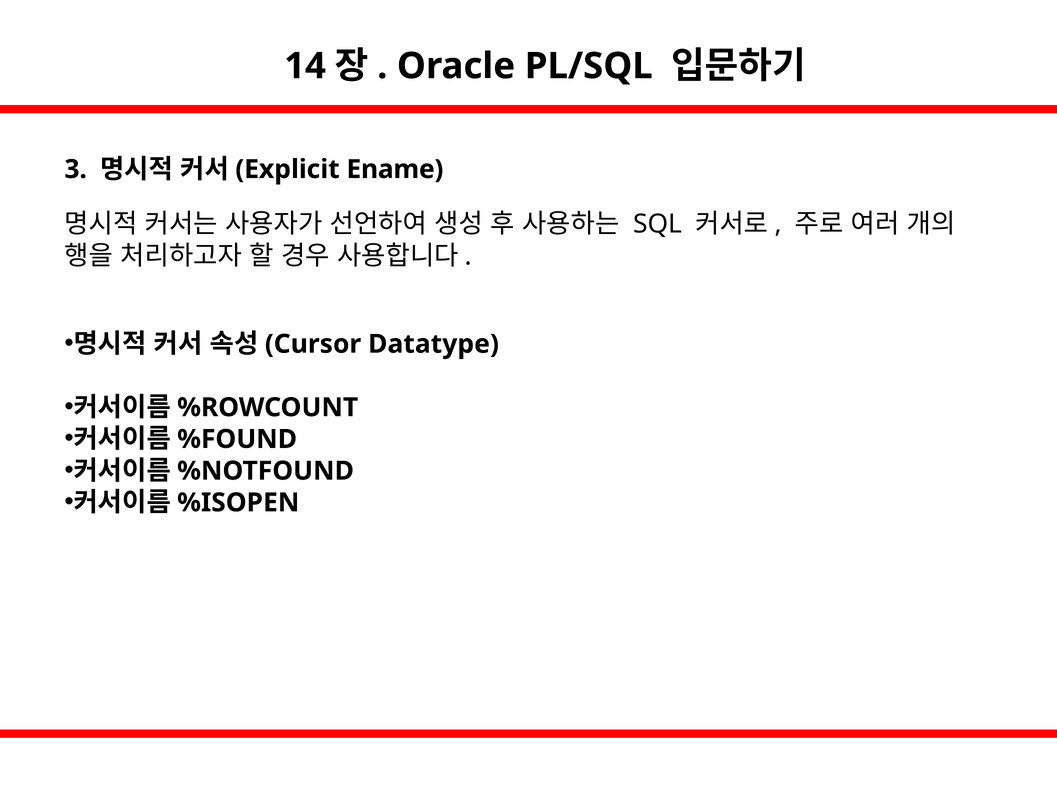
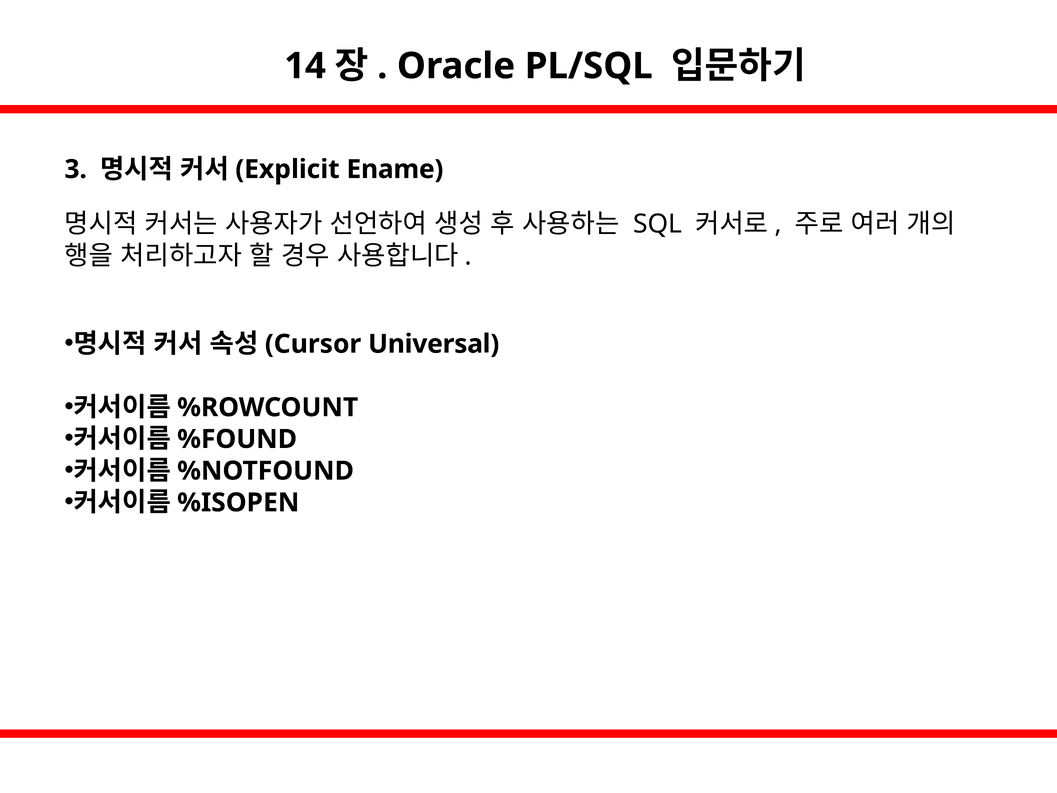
Datatype: Datatype -> Universal (434, 344)
